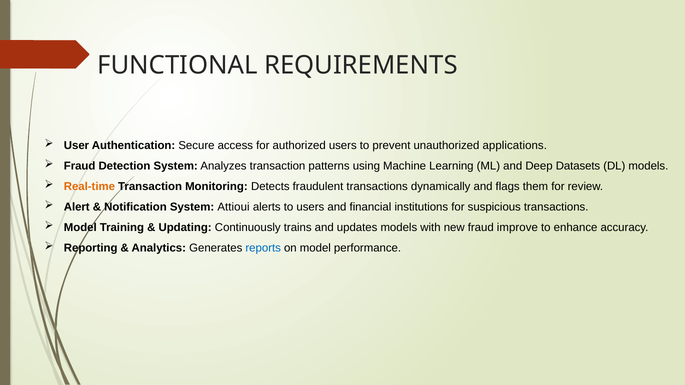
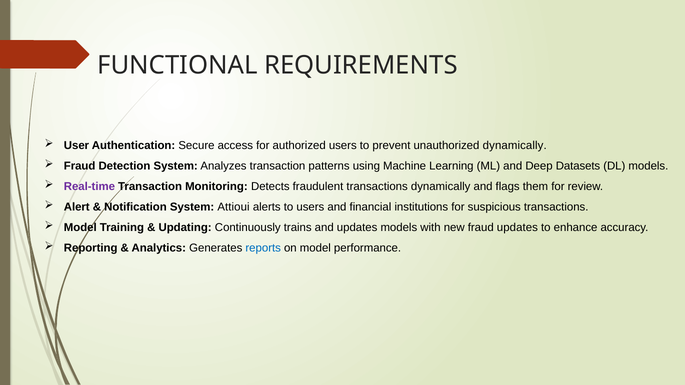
unauthorized applications: applications -> dynamically (515, 146)
Real-time colour: orange -> purple (89, 187)
fraud improve: improve -> updates (517, 228)
